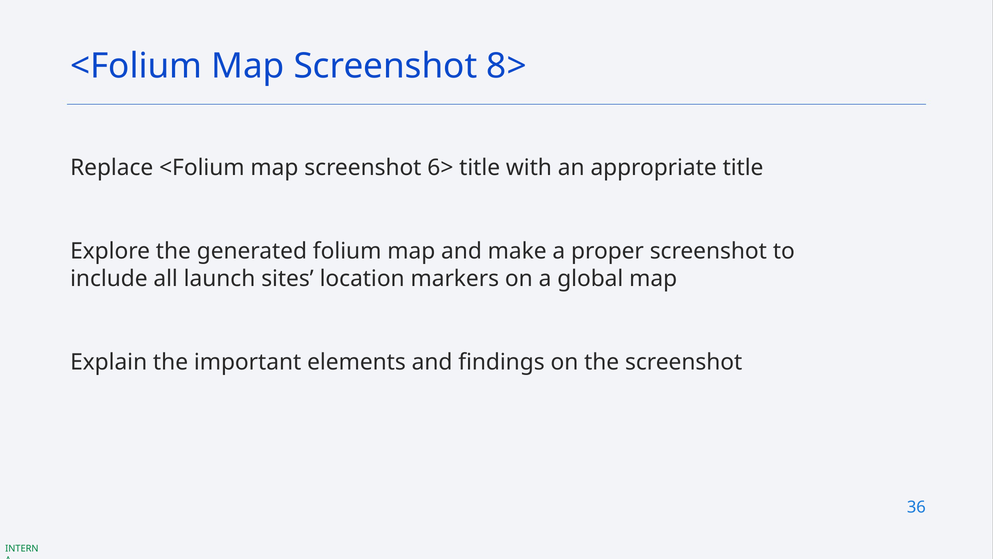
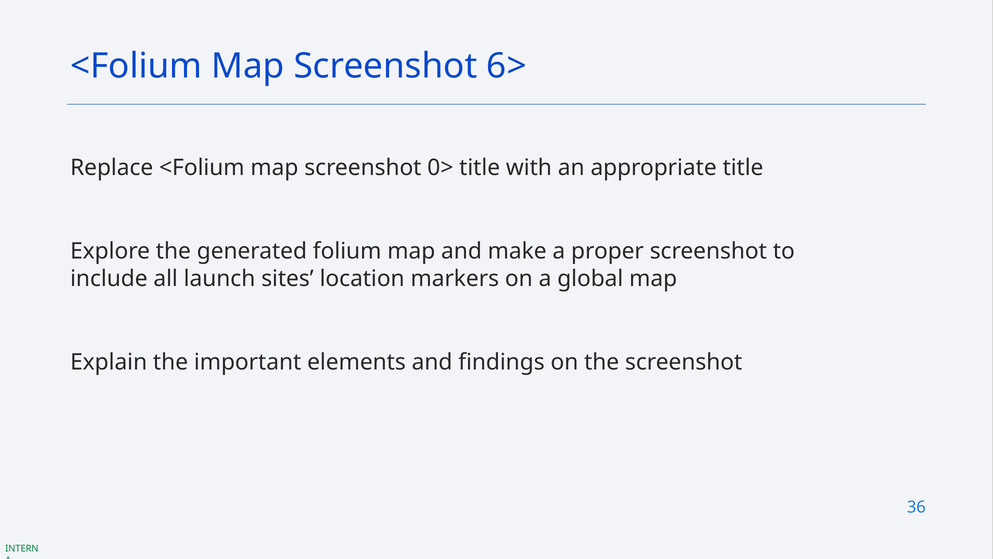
8>: 8> -> 6> (507, 66)
6>: 6> -> 0> (440, 168)
